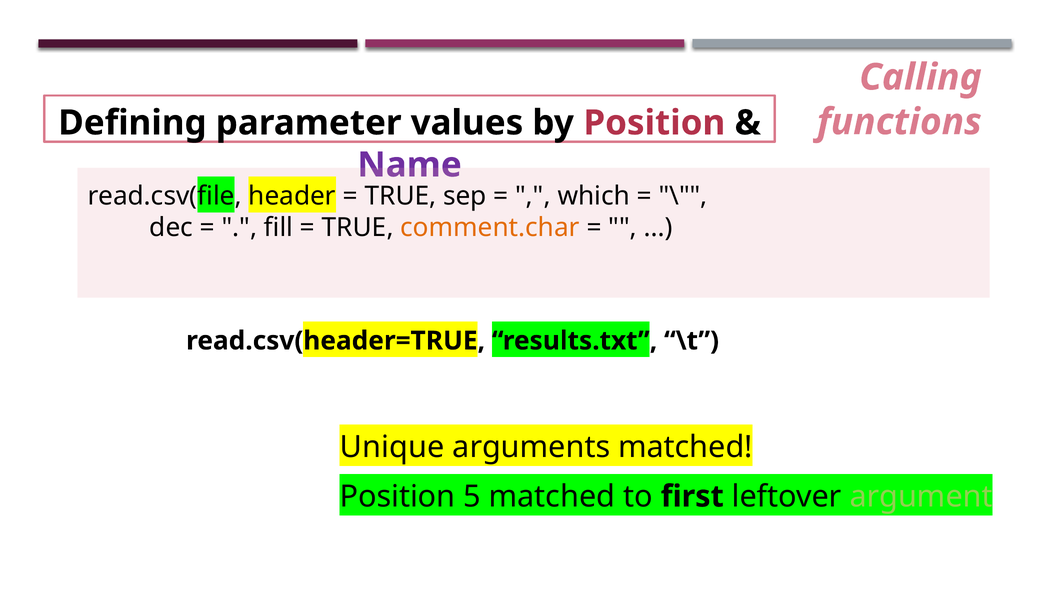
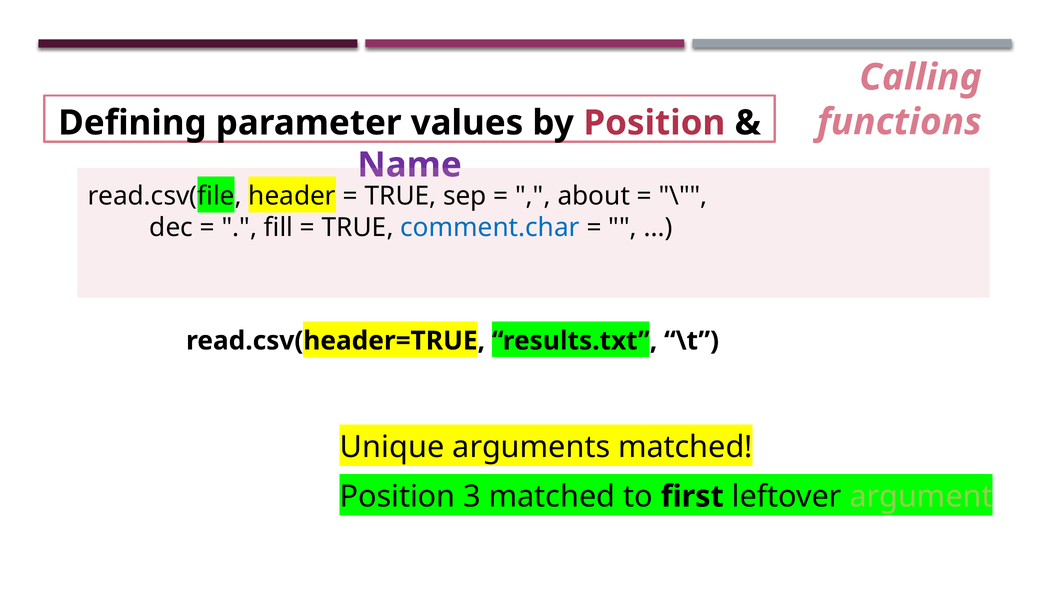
which: which -> about (594, 196)
comment.char colour: orange -> blue (490, 227)
5: 5 -> 3 (472, 496)
